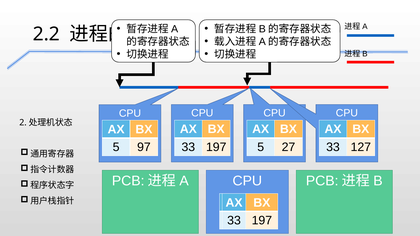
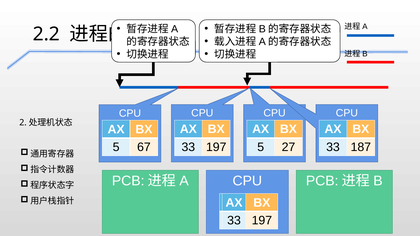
127: 127 -> 187 (361, 147)
97: 97 -> 67 (144, 147)
